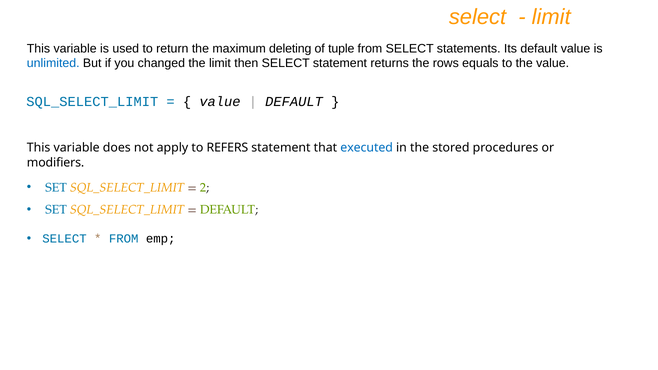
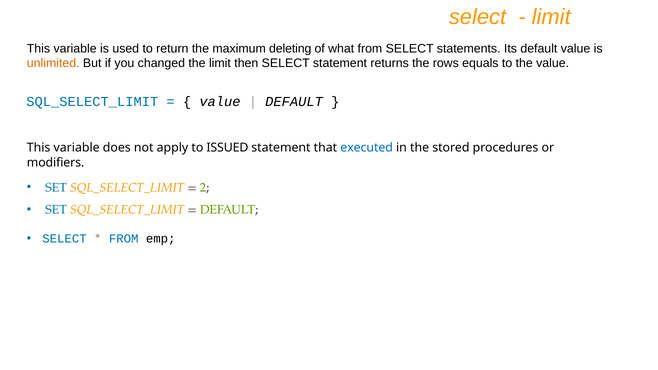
tuple: tuple -> what (341, 49)
unlimited colour: blue -> orange (53, 63)
REFERS: REFERS -> ISSUED (227, 148)
